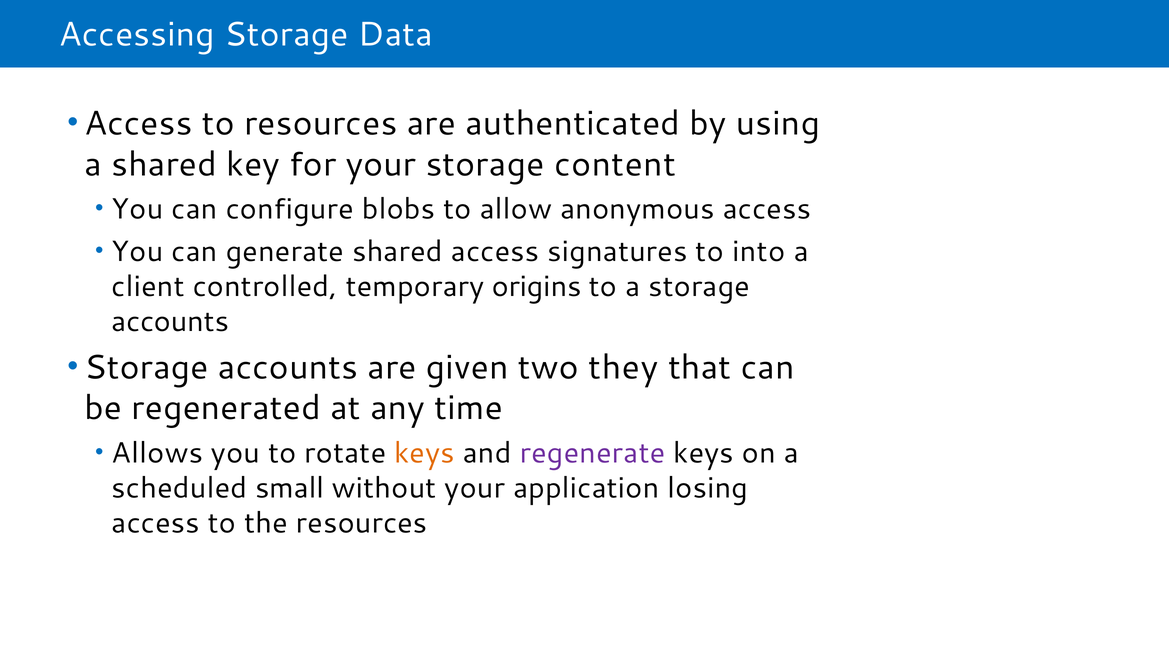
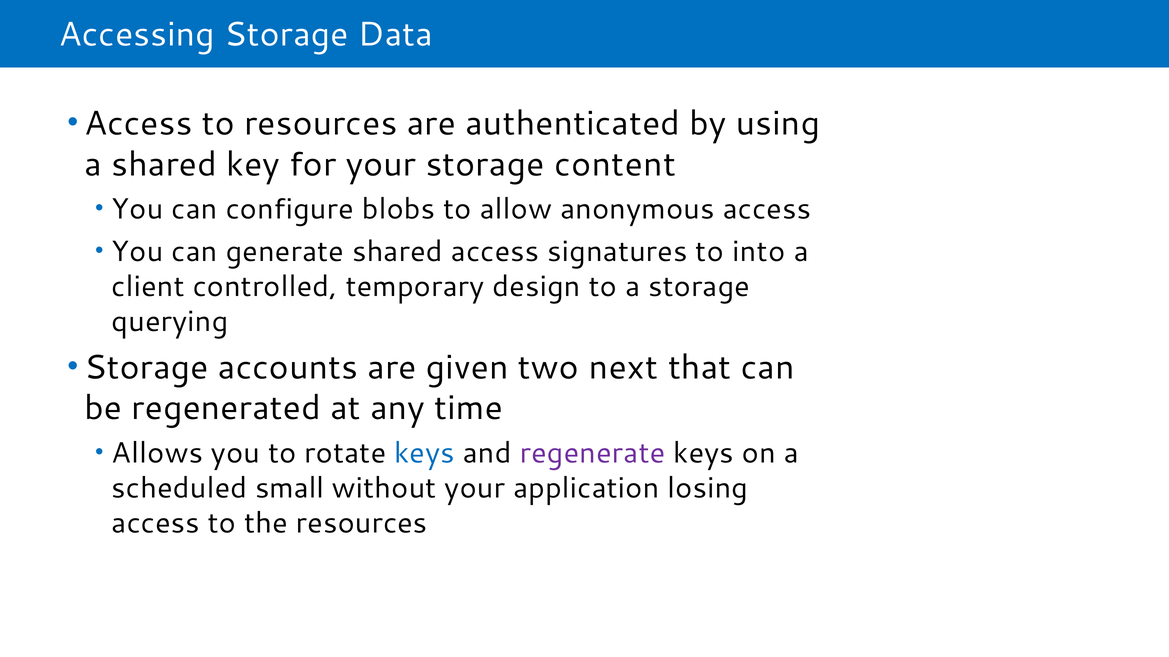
origins: origins -> design (537, 287)
accounts: accounts -> querying (170, 322)
they: they -> next (623, 368)
keys colour: orange -> blue (424, 454)
